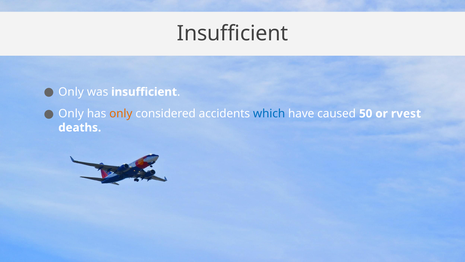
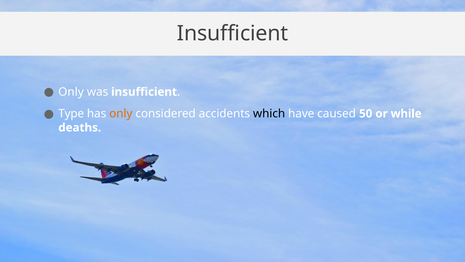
Only: Only -> Type (71, 113)
which colour: blue -> black (269, 113)
rvest: rvest -> while (406, 113)
